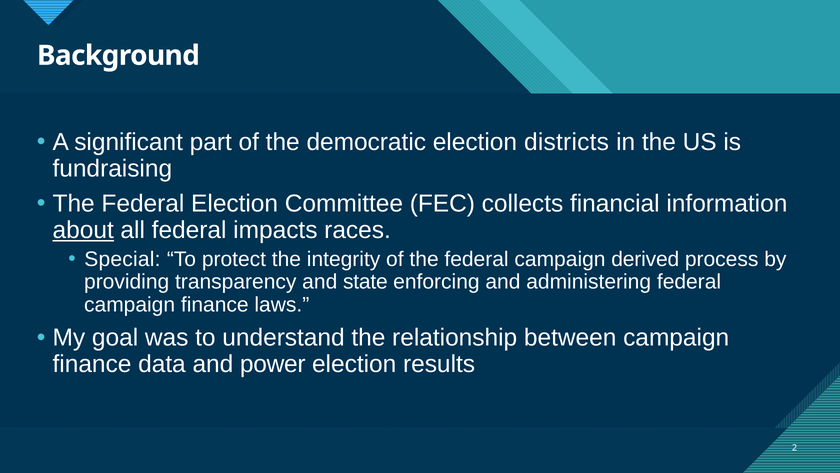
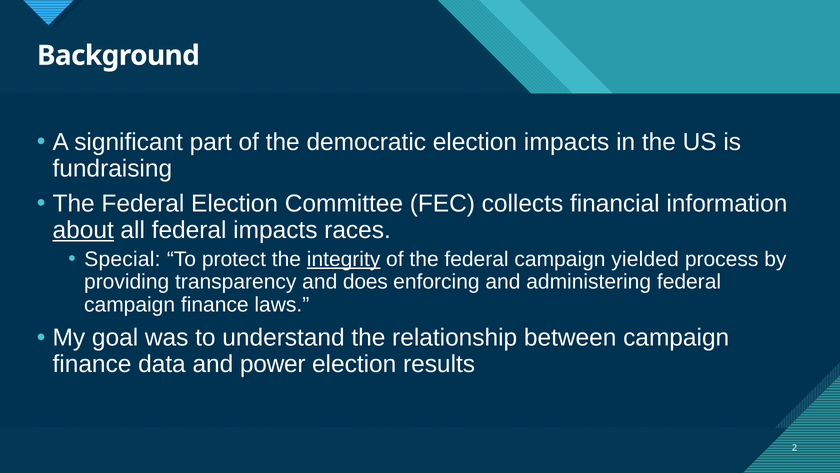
election districts: districts -> impacts (567, 142)
integrity underline: none -> present (344, 259)
derived: derived -> yielded (645, 259)
state: state -> does (365, 282)
